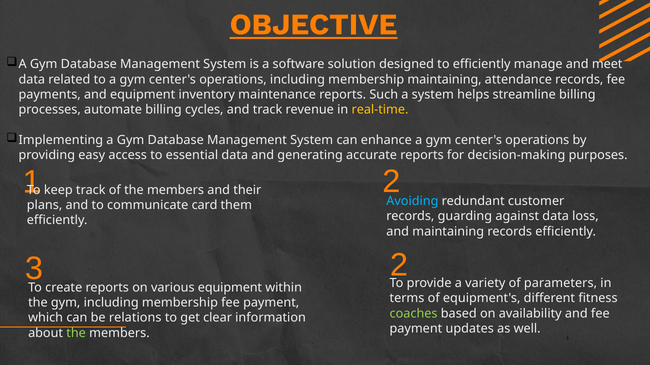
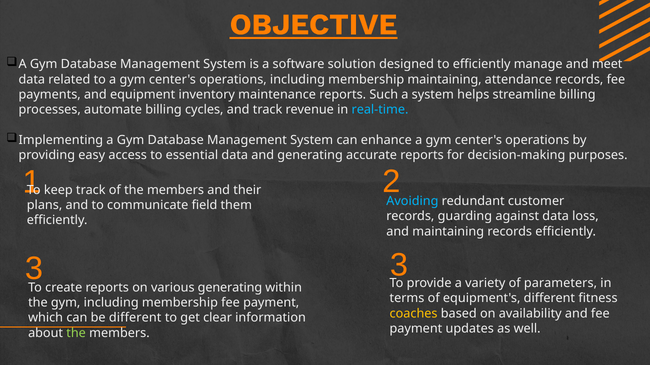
real-time colour: yellow -> light blue (380, 110)
card: card -> field (204, 206)
3 2: 2 -> 3 (399, 266)
various equipment: equipment -> generating (230, 288)
coaches colour: light green -> yellow (414, 314)
be relations: relations -> different (135, 318)
